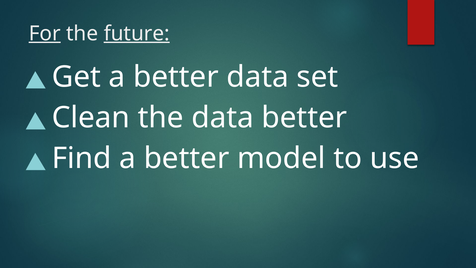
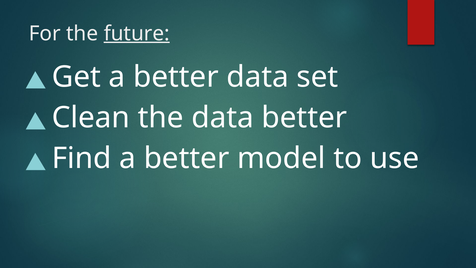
For underline: present -> none (45, 33)
